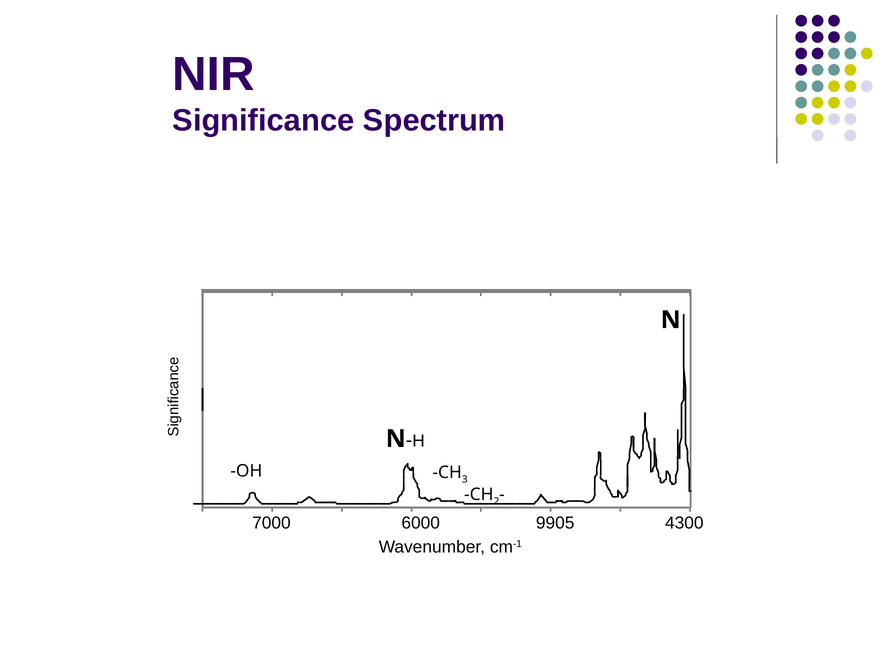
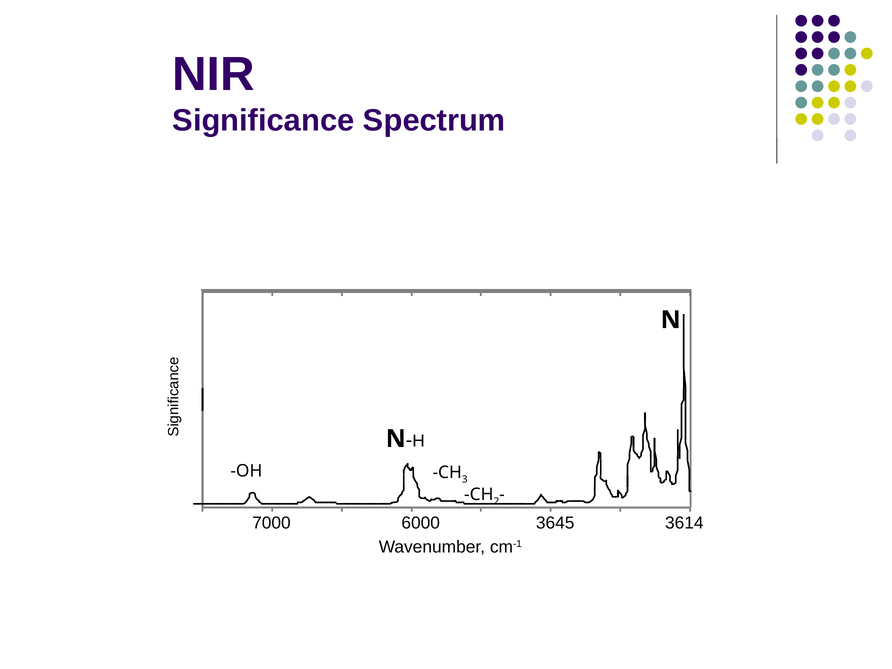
9905: 9905 -> 3645 (555, 523)
4300: 4300 -> 3614 (684, 523)
